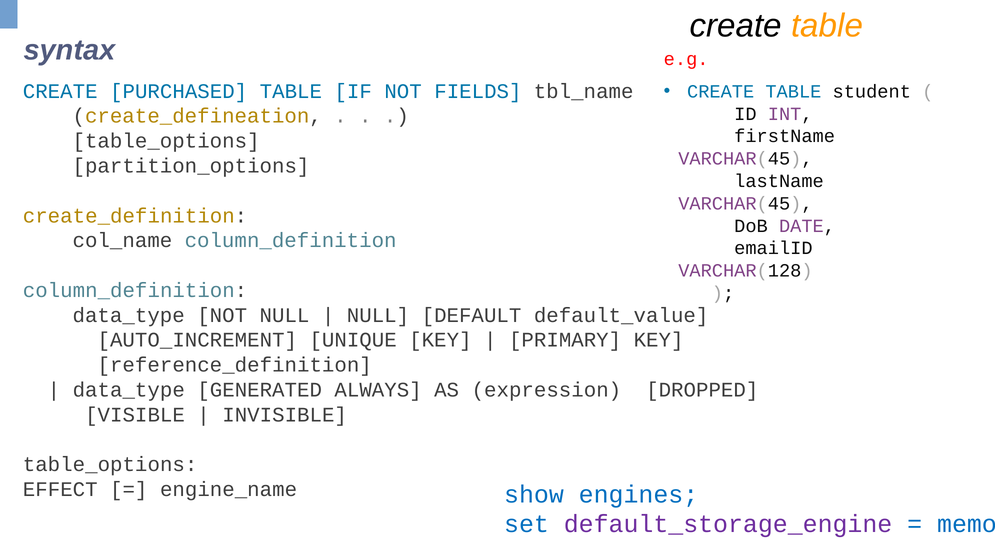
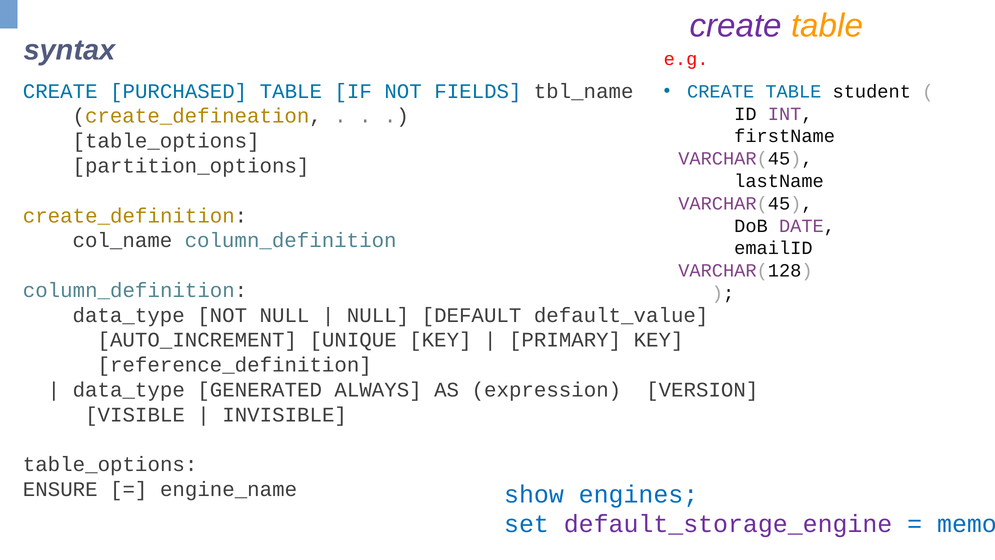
create colour: black -> purple (736, 26)
DROPPED: DROPPED -> VERSION (702, 390)
EFFECT: EFFECT -> ENSURE (60, 489)
